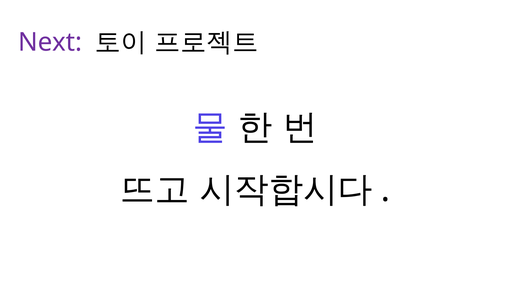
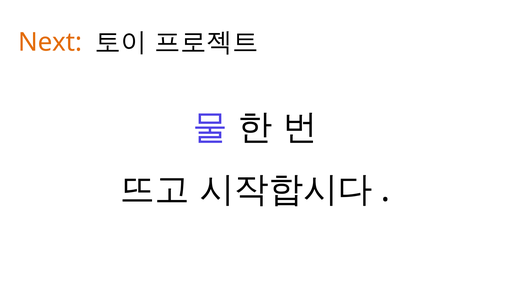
Next colour: purple -> orange (50, 42)
